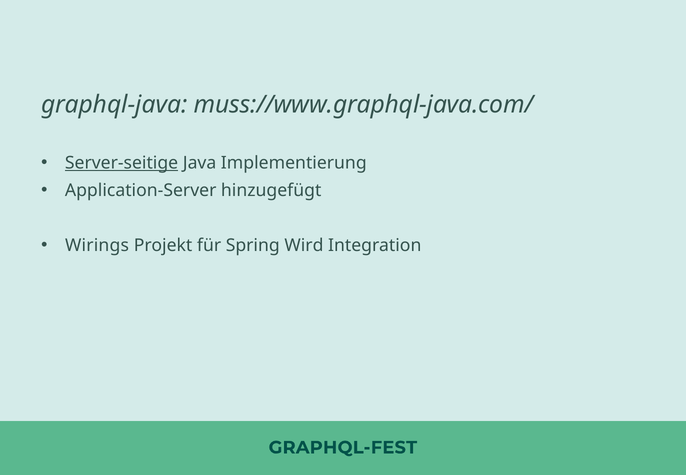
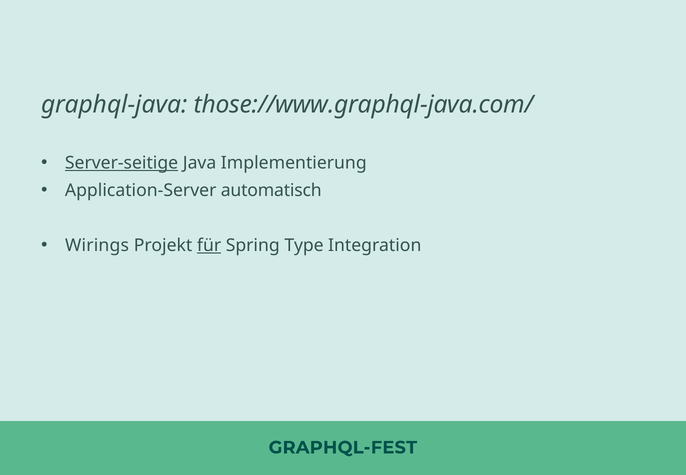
muss://www.graphql-java.com/: muss://www.graphql-java.com/ -> those://www.graphql-java.com/ (364, 104)
hinzugefügt: hinzugefügt -> automatisch (271, 190)
für underline: none -> present (209, 245)
Wird: Wird -> Type (304, 245)
